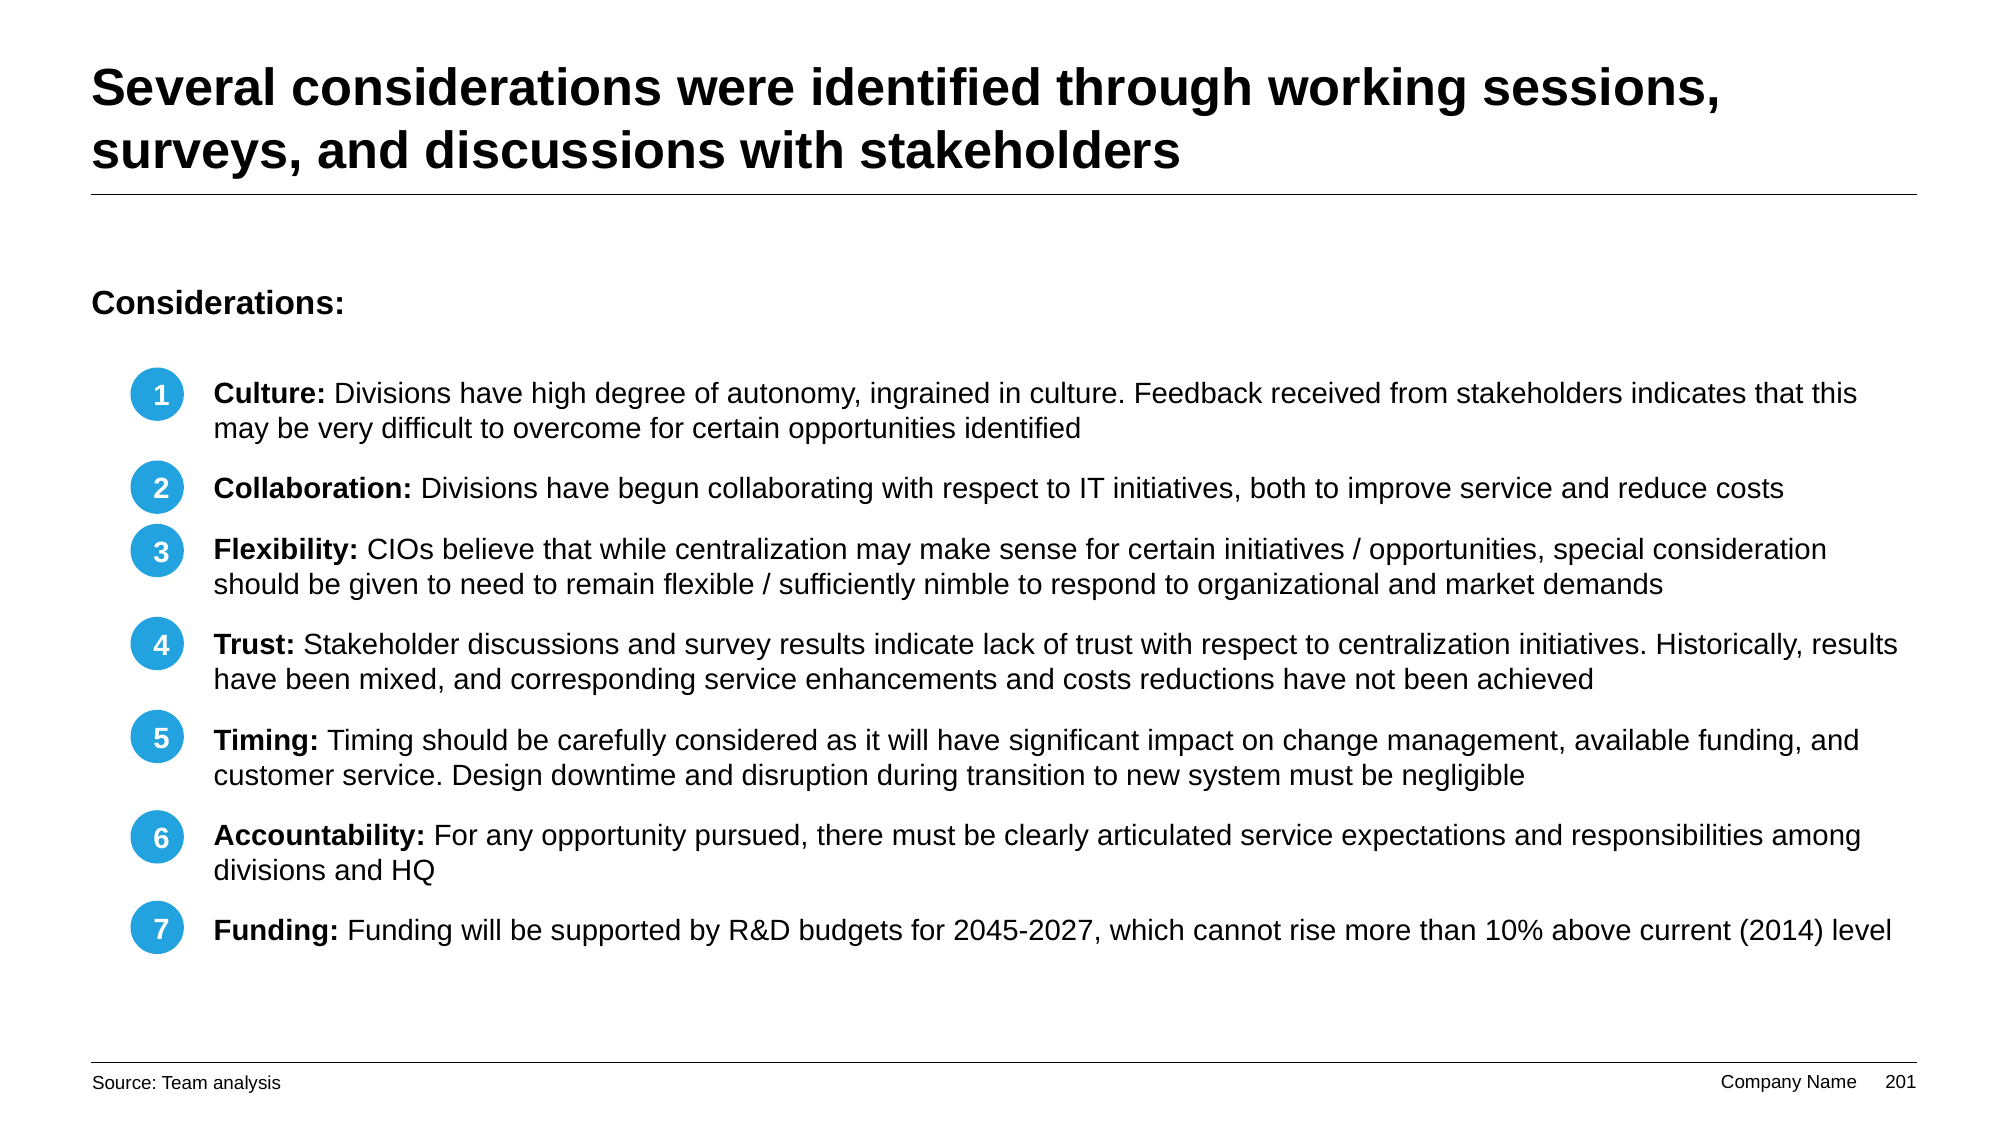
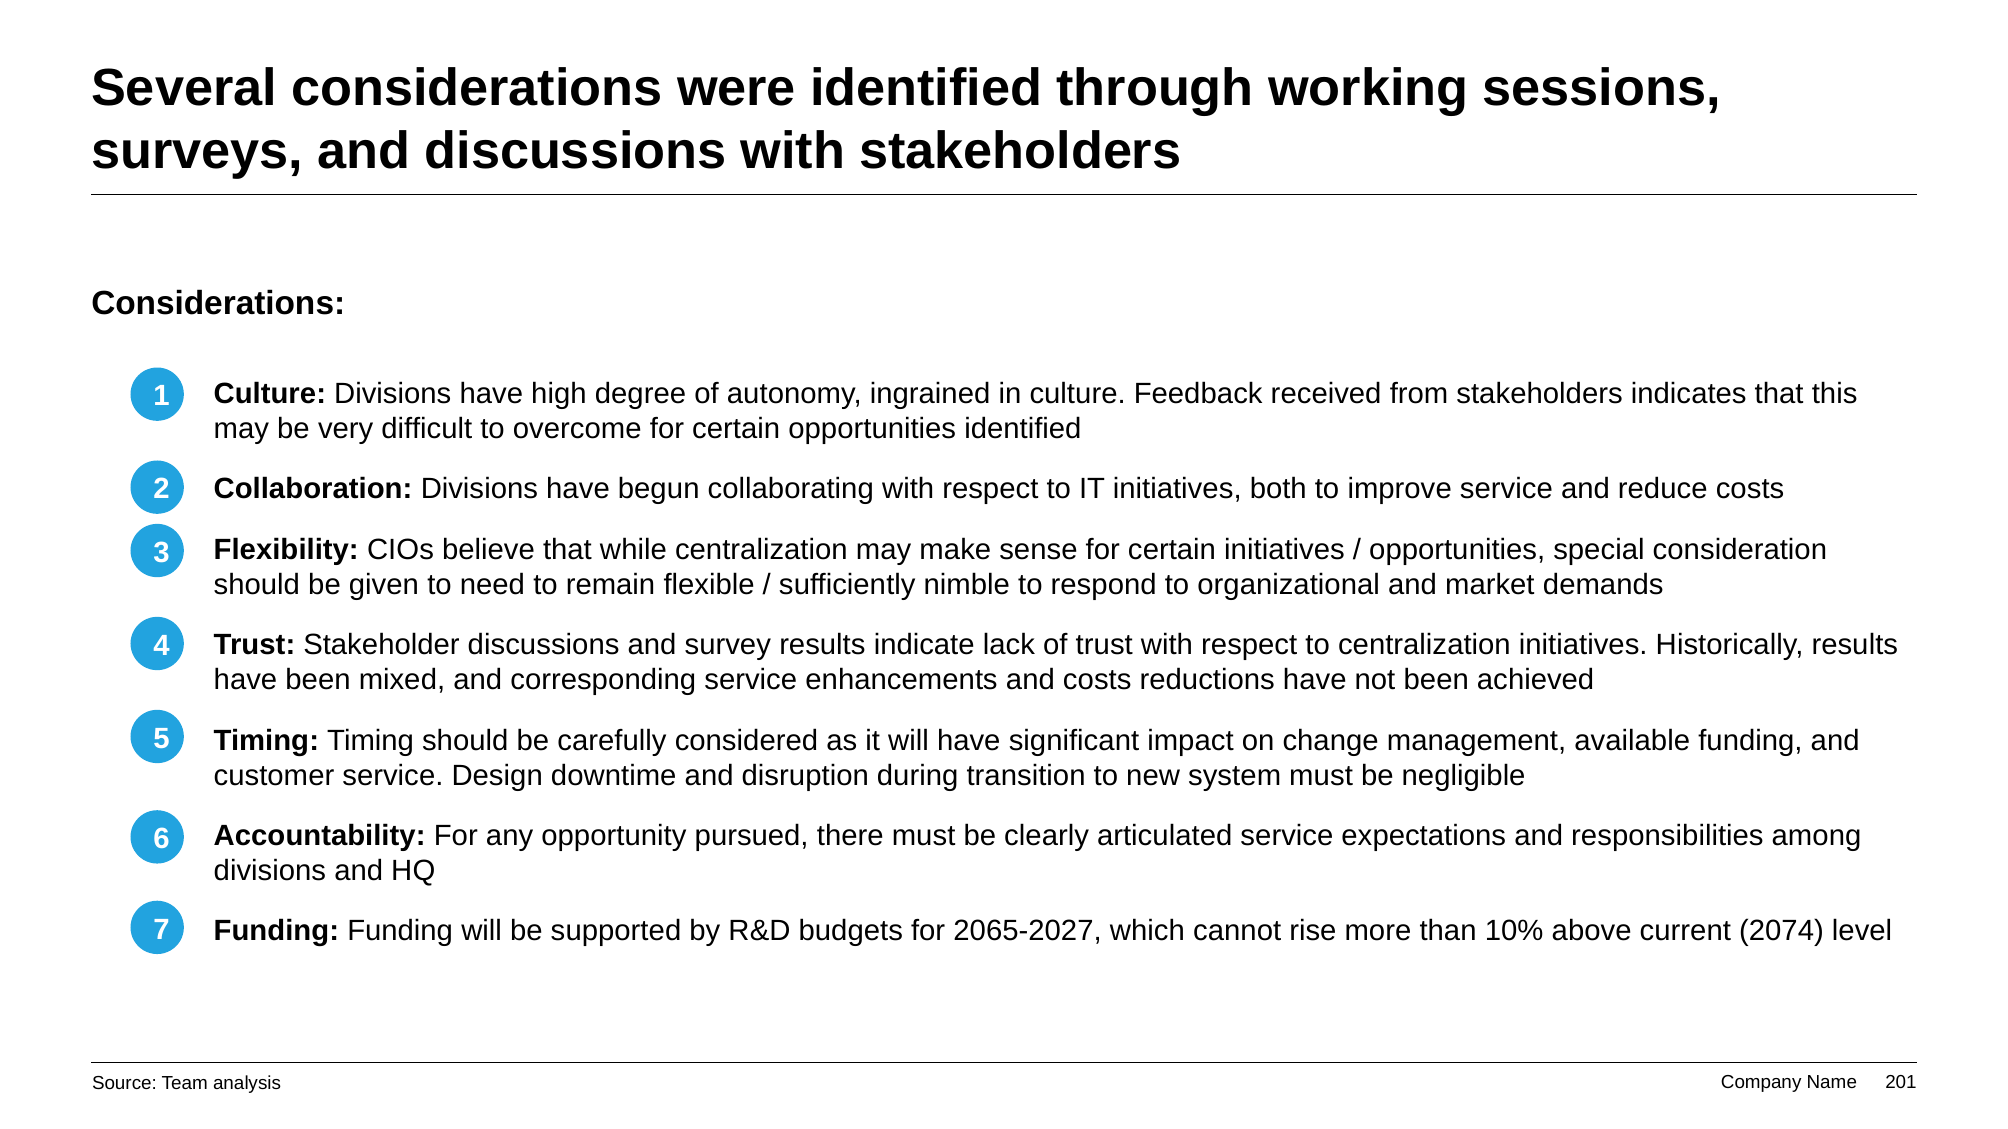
2045-2027: 2045-2027 -> 2065-2027 (1028, 932)
2014: 2014 -> 2074 (1781, 932)
